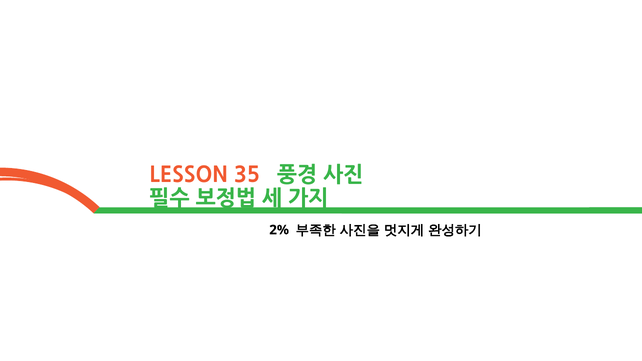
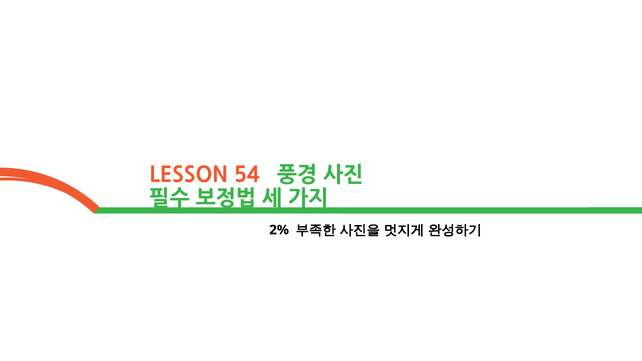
35: 35 -> 54 (247, 175)
